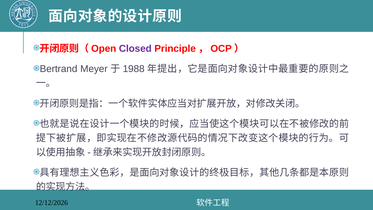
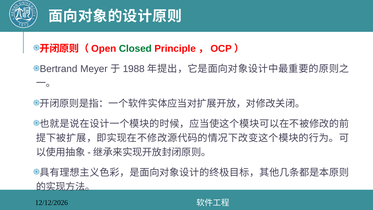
Closed colour: purple -> green (135, 49)
